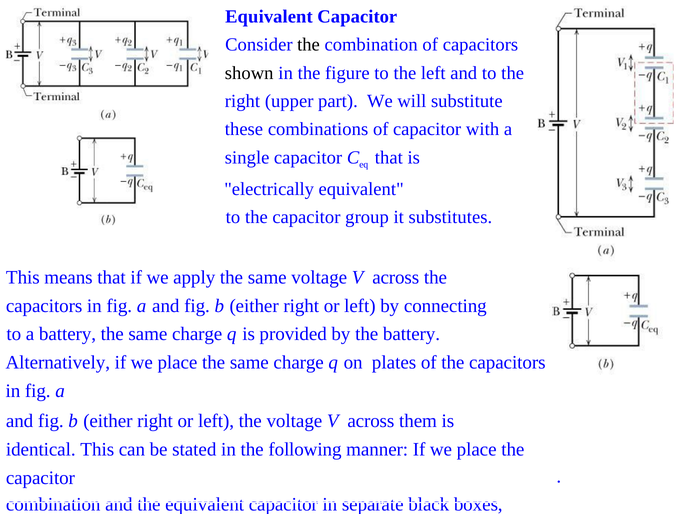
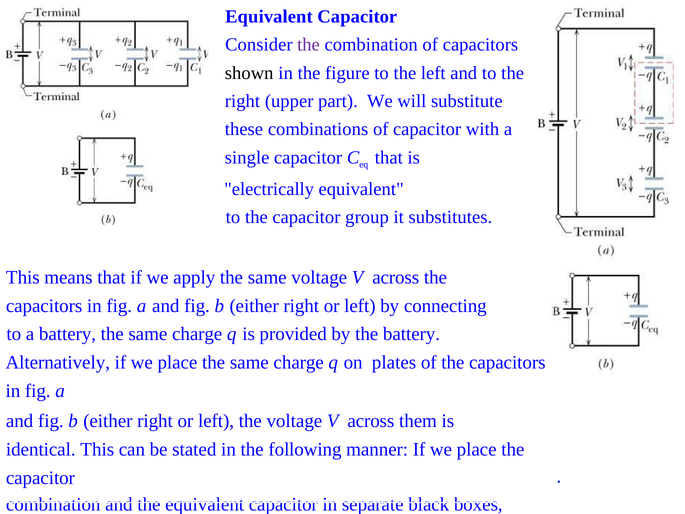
the colour: black -> purple (309, 45)
